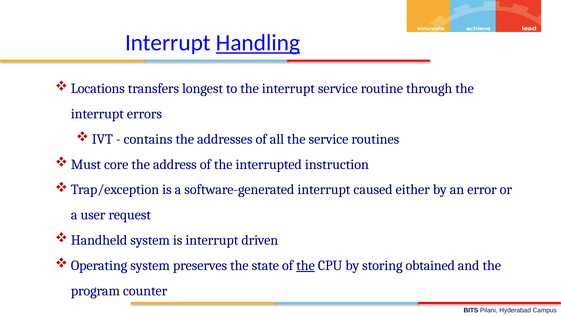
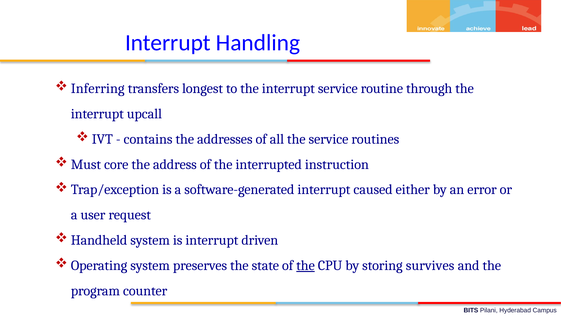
Handling underline: present -> none (258, 43)
Locations: Locations -> Inferring (98, 88)
errors: errors -> upcall (144, 114)
obtained: obtained -> survives (430, 265)
